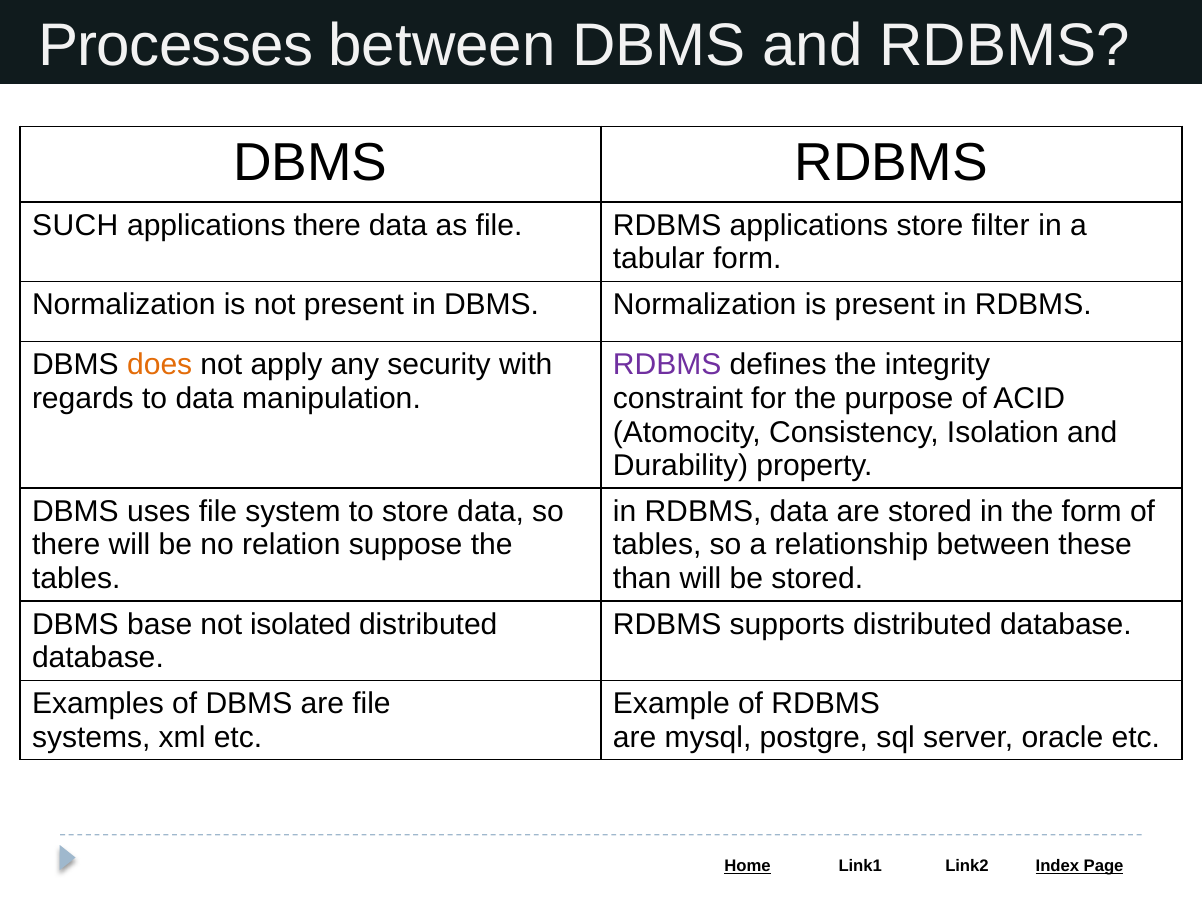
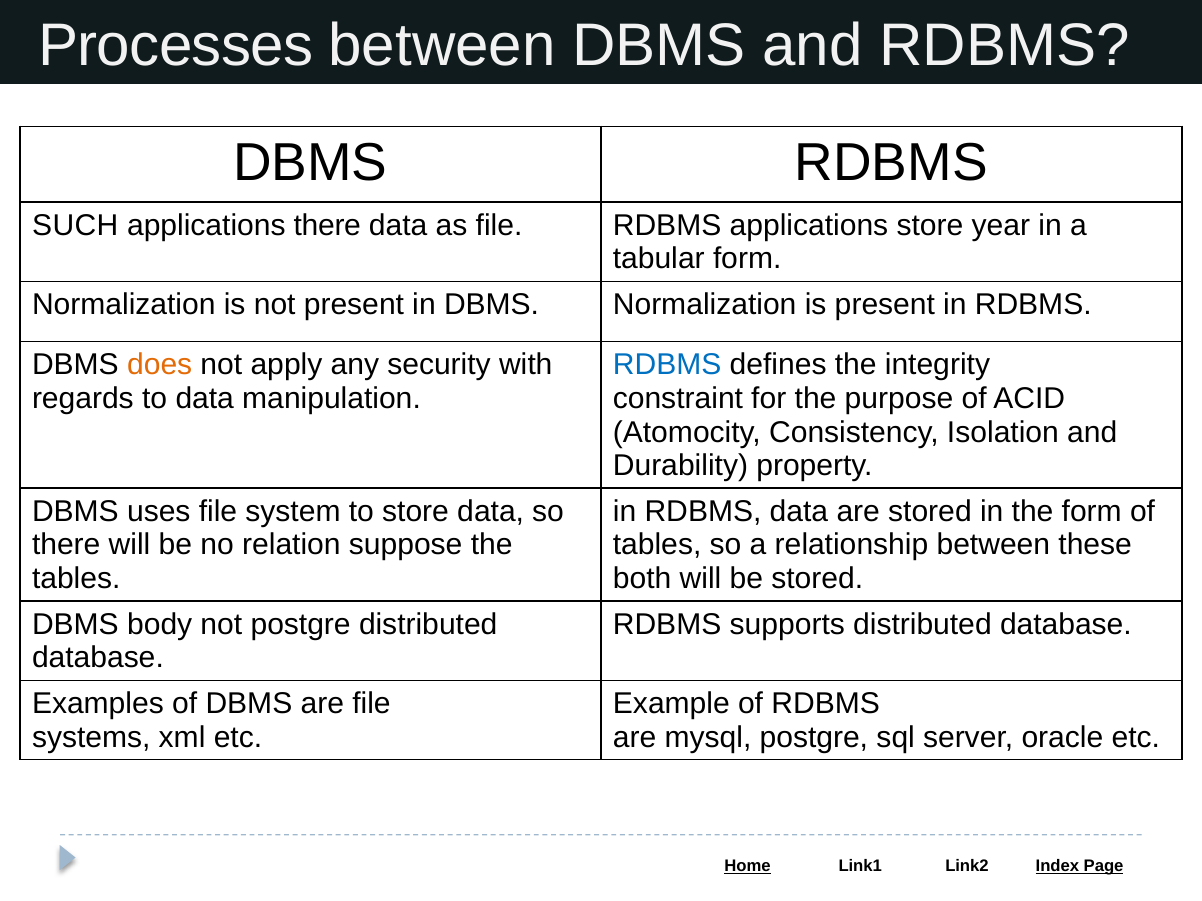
filter: filter -> year (1001, 226)
RDBMS colour: purple -> blue (667, 365)
than: than -> both (642, 579)
base: base -> body (160, 625)
not isolated: isolated -> postgre (301, 625)
